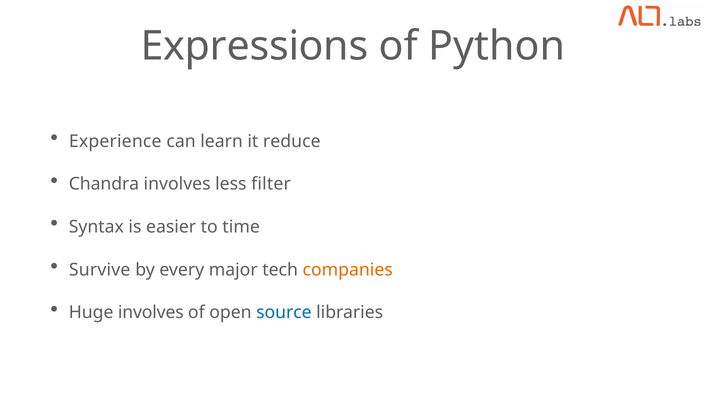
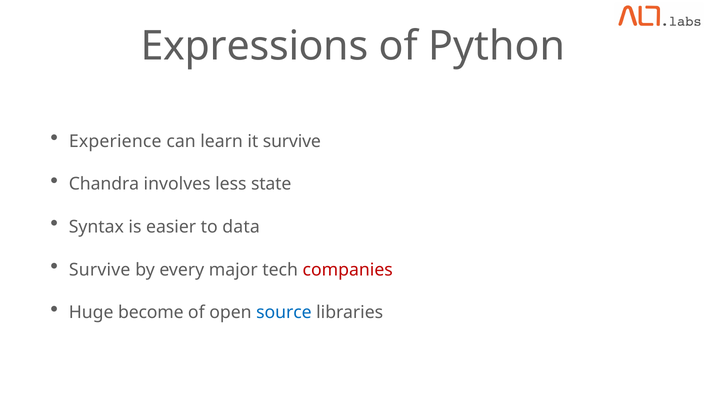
it reduce: reduce -> survive (292, 141)
filter: filter -> state (271, 184)
time: time -> data (241, 227)
companies colour: orange -> red (348, 270)
Huge involves: involves -> become (151, 313)
